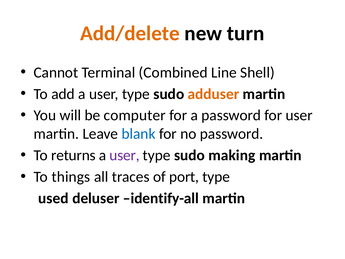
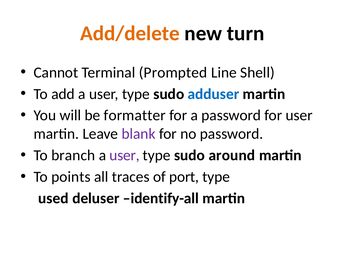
Combined: Combined -> Prompted (173, 72)
adduser colour: orange -> blue (213, 94)
computer: computer -> formatter (135, 115)
blank colour: blue -> purple (139, 134)
returns: returns -> branch (73, 155)
making: making -> around (232, 155)
things: things -> points (71, 177)
